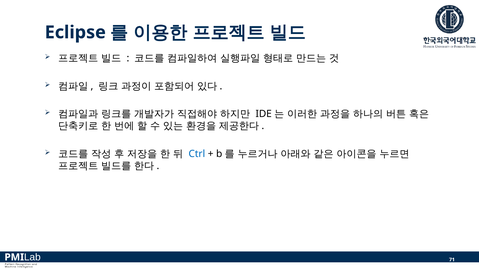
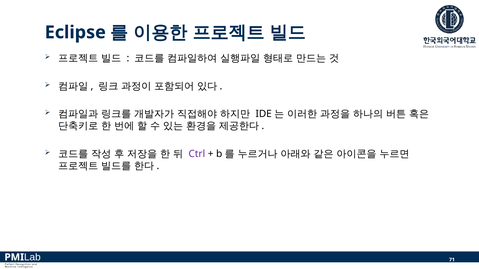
Ctrl colour: blue -> purple (197, 154)
